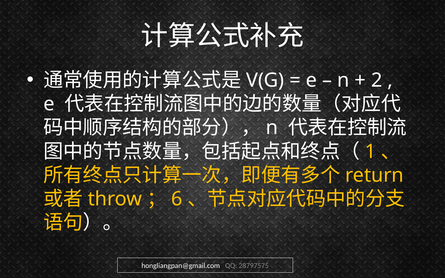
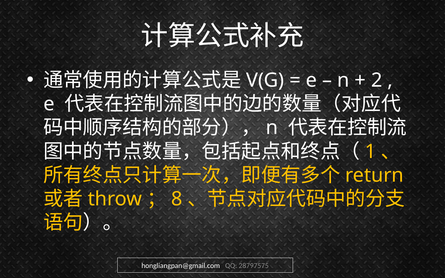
6: 6 -> 8 (177, 199)
